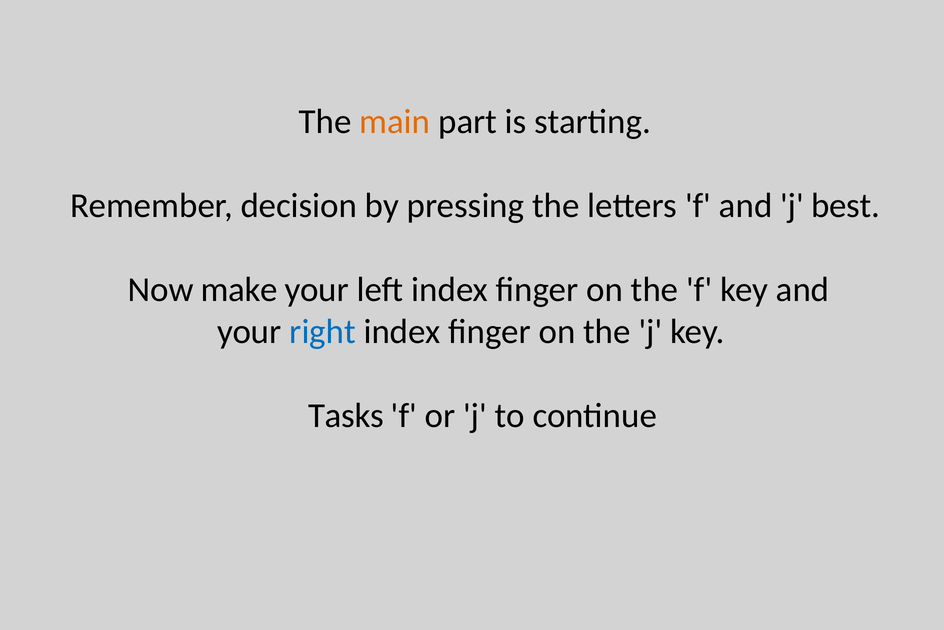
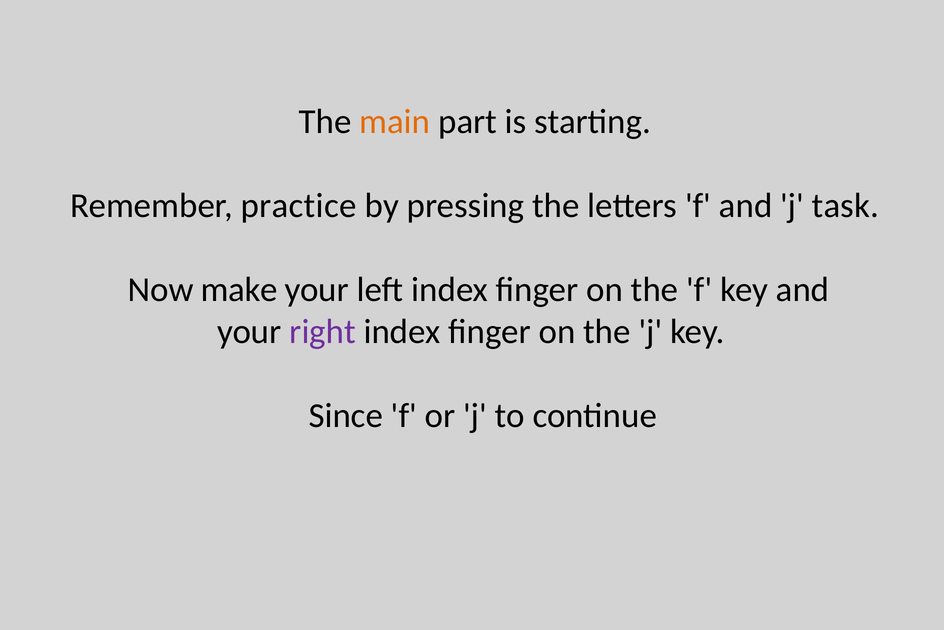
decision: decision -> practice (299, 205)
best: best -> task (845, 205)
right colour: blue -> purple (323, 331)
Tasks: Tasks -> Since (346, 415)
